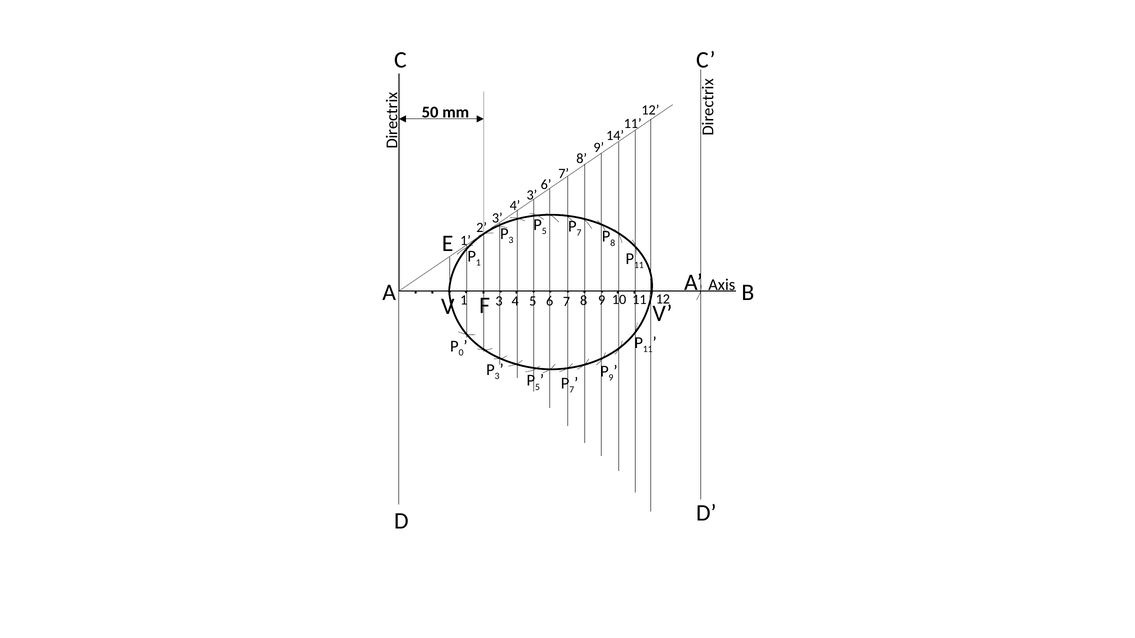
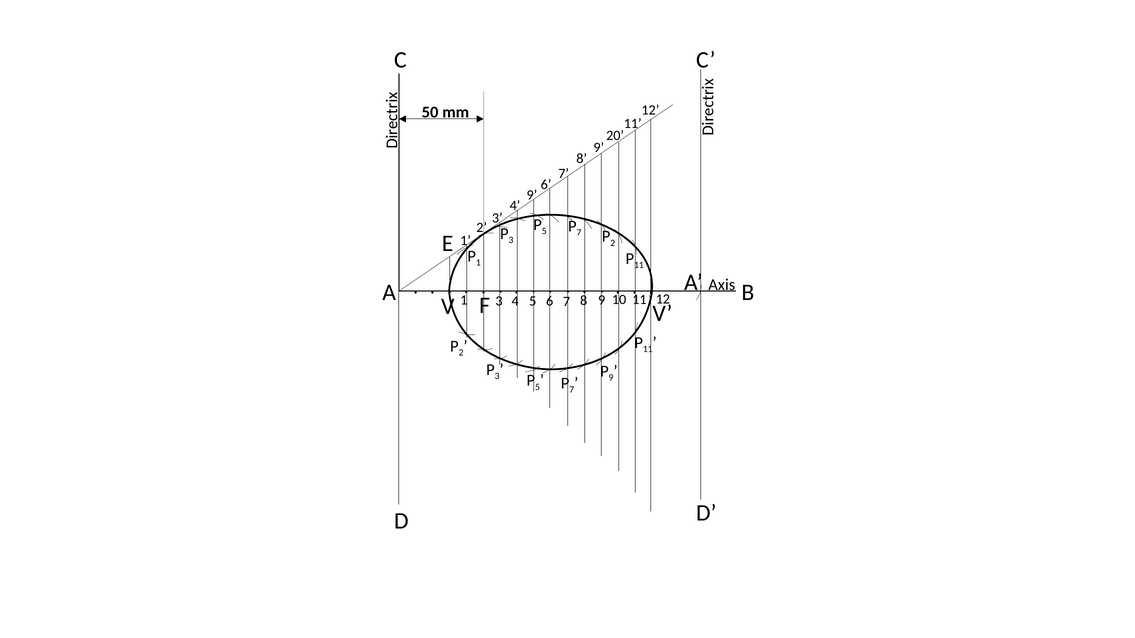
14: 14 -> 20 (615, 136)
3: 3 -> 9 (532, 195)
8: 8 -> 2 (613, 243)
0: 0 -> 2 (461, 353)
